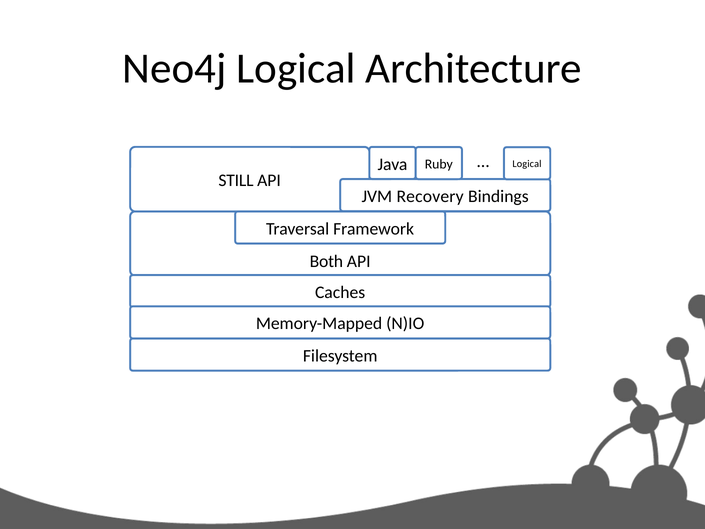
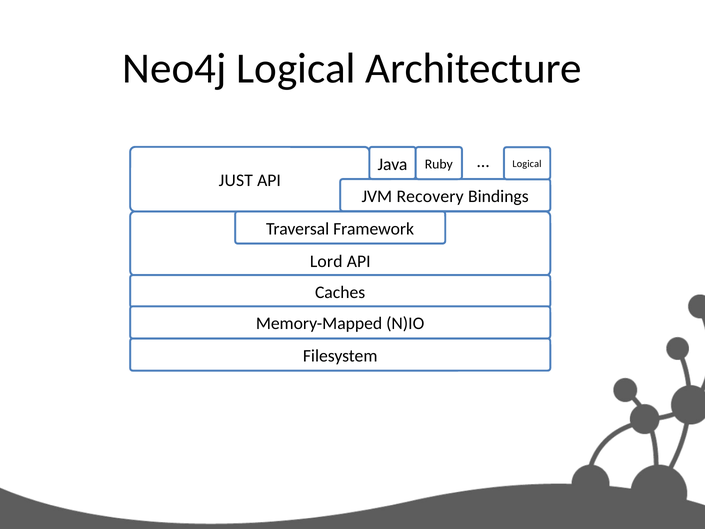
STILL: STILL -> JUST (236, 180)
Both: Both -> Lord (326, 261)
